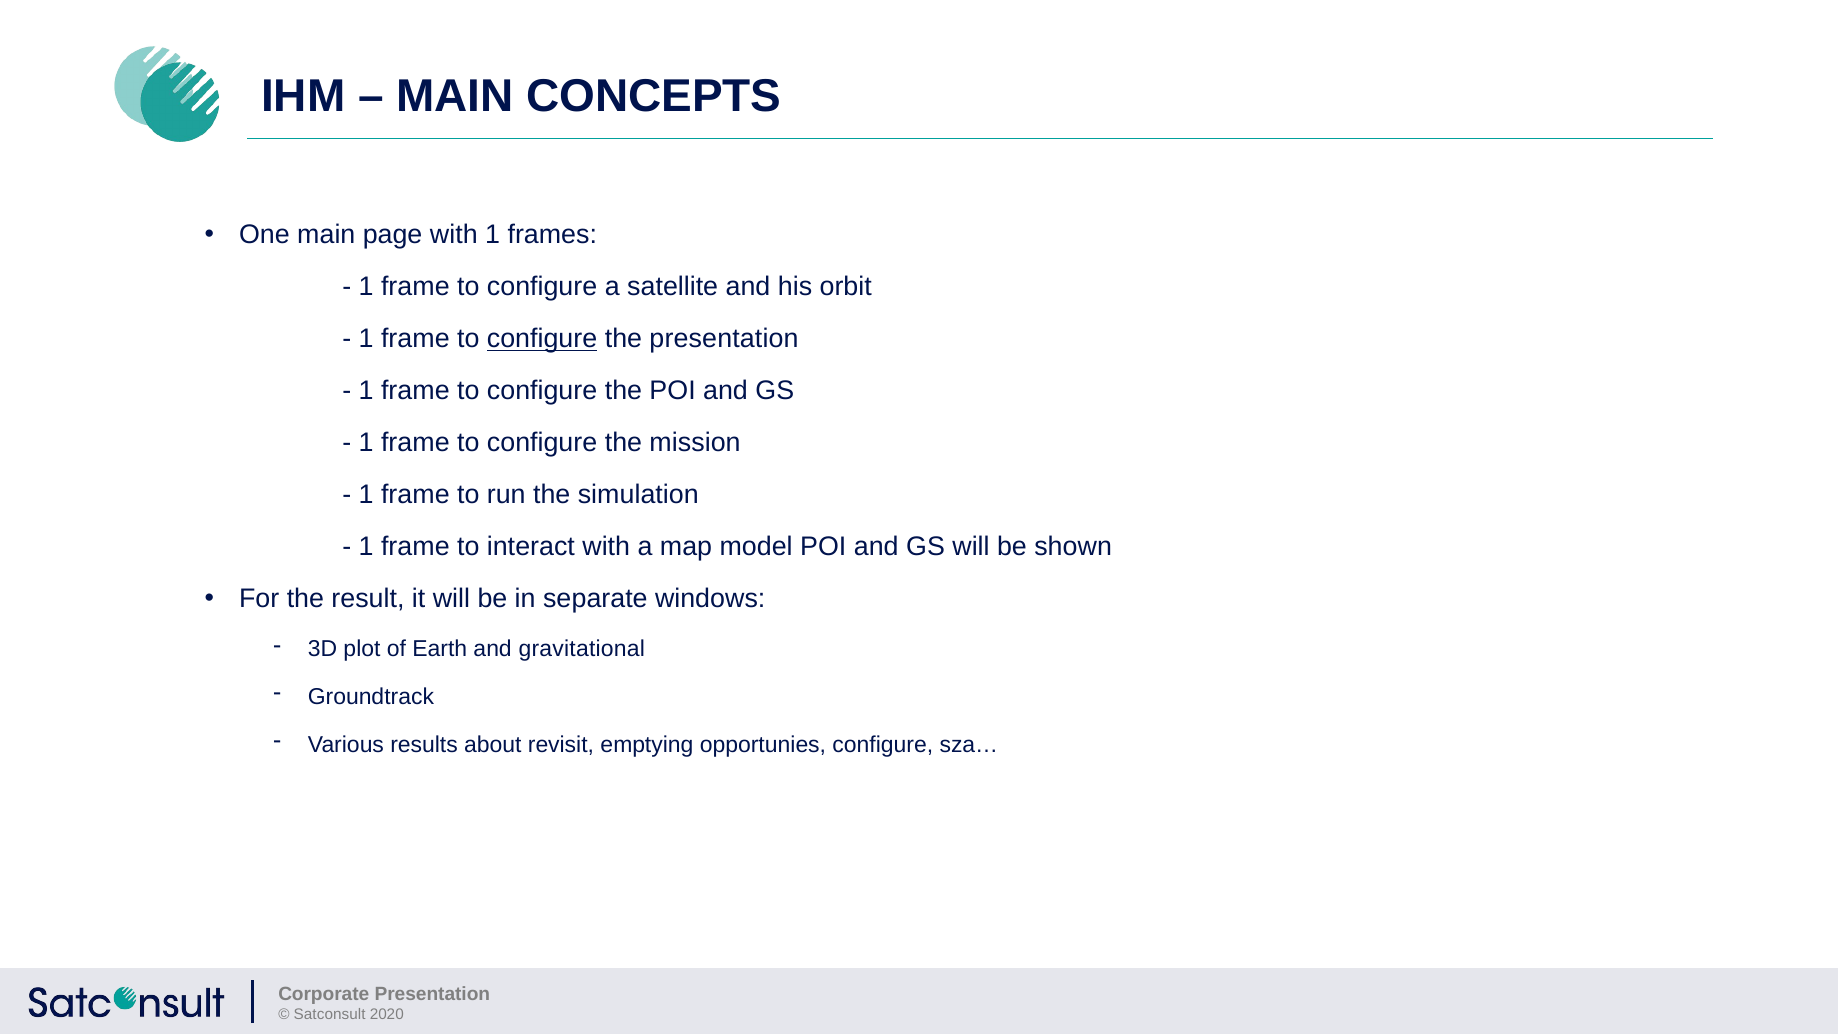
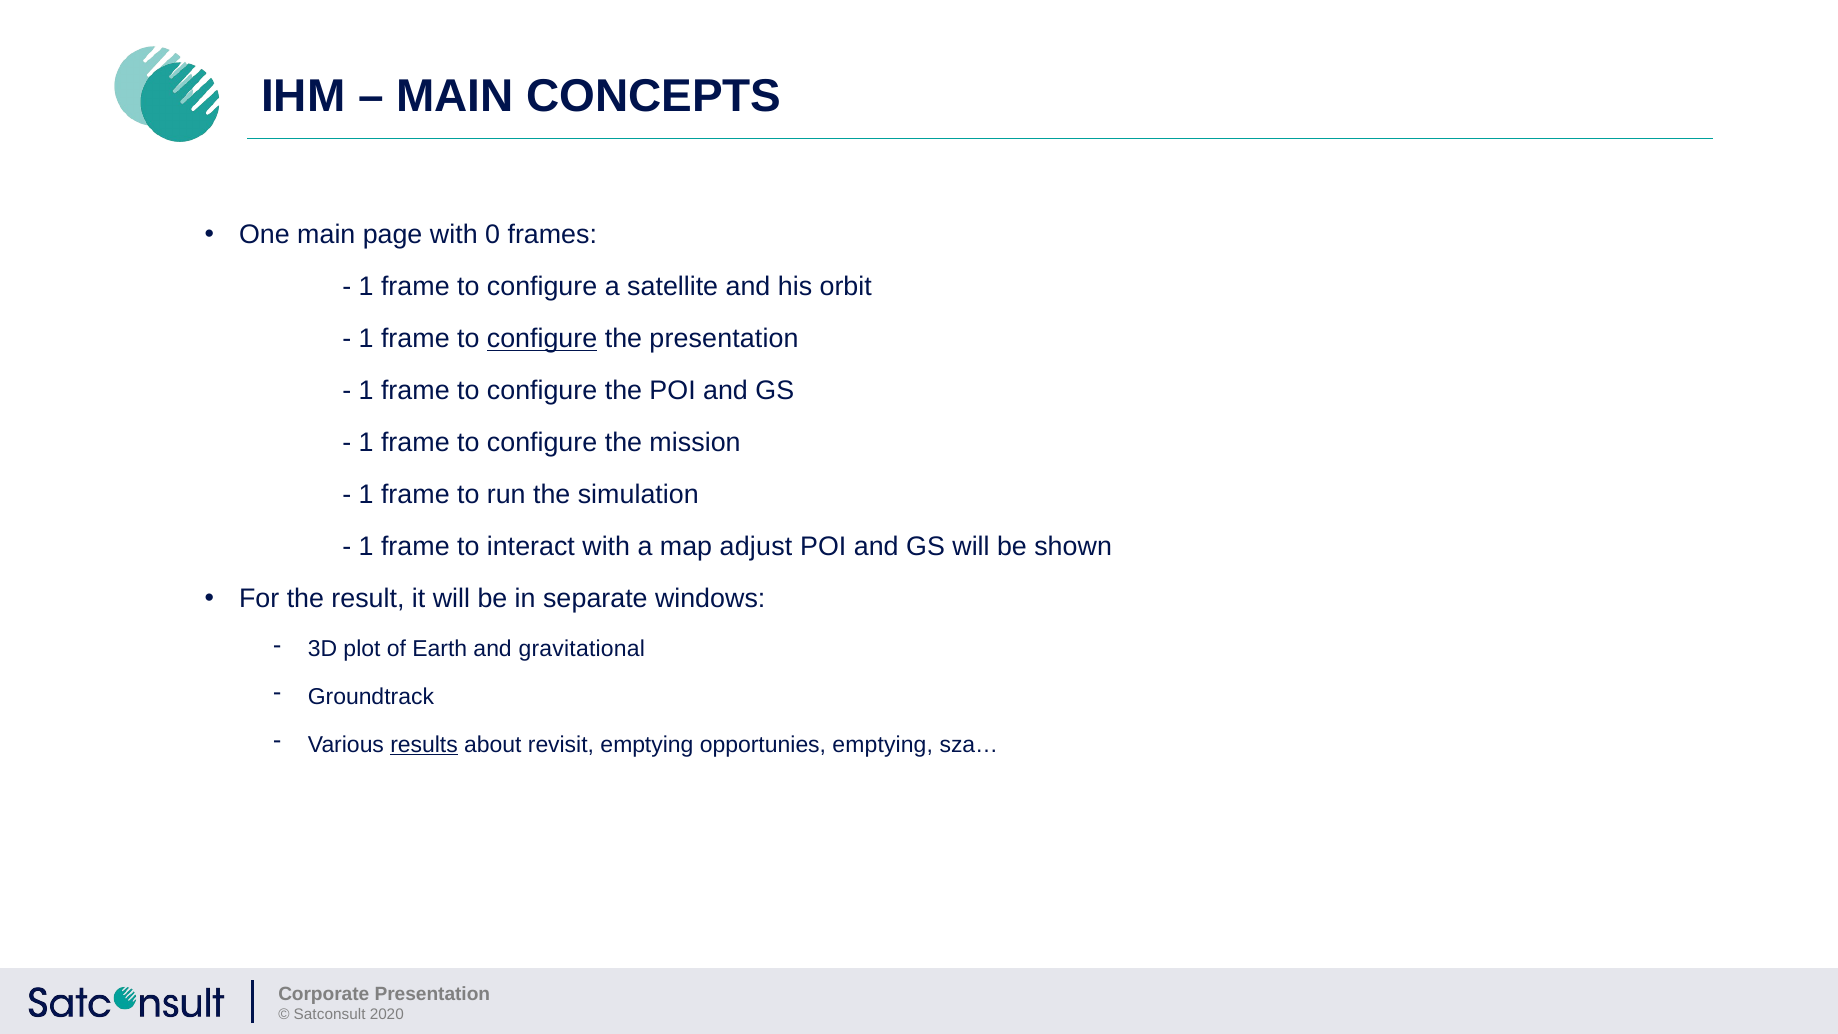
with 1: 1 -> 0 (493, 235)
model: model -> adjust (756, 547)
results underline: none -> present (424, 744)
opportunies configure: configure -> emptying (883, 744)
